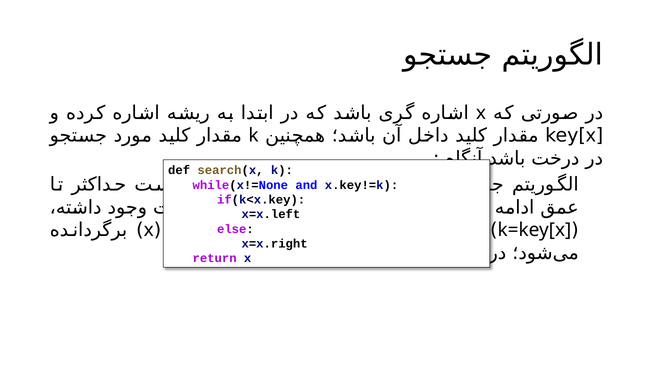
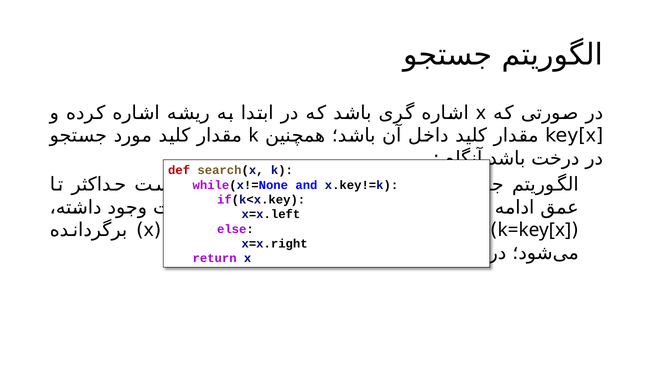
def colour: black -> red (179, 170)
